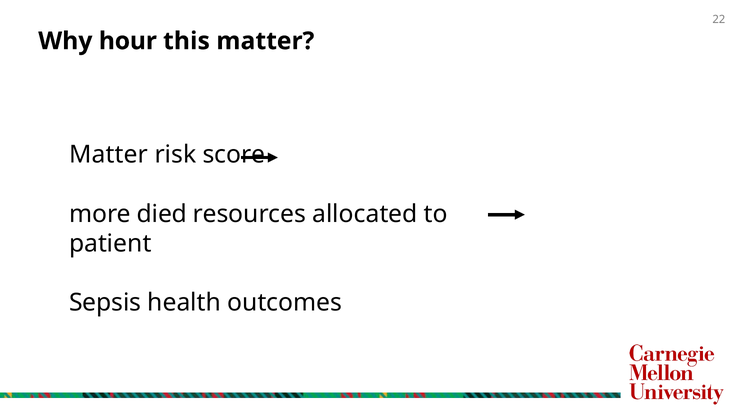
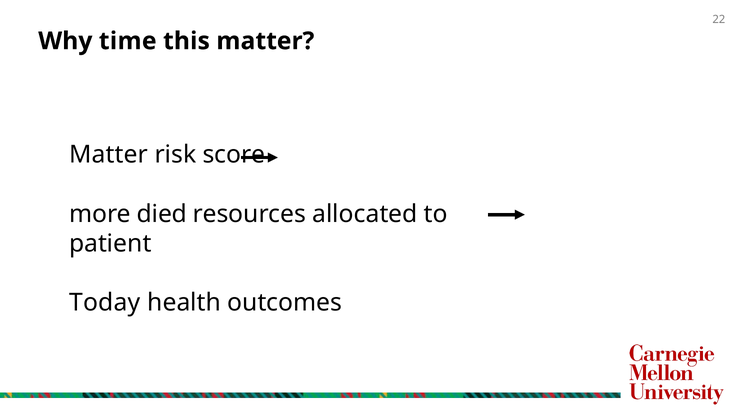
hour: hour -> time (128, 41)
Sepsis: Sepsis -> Today (105, 303)
